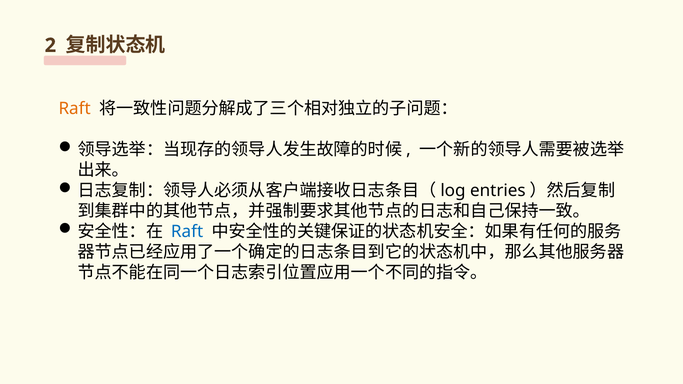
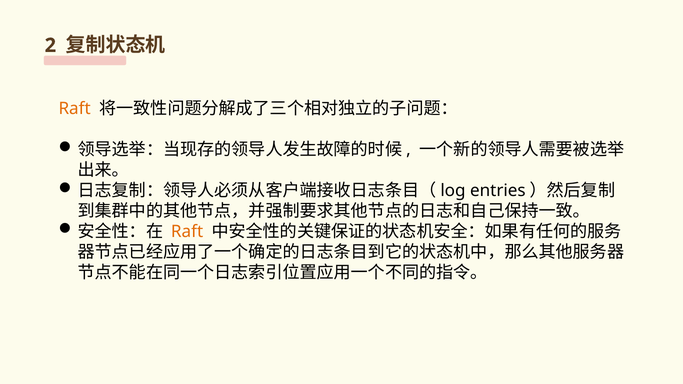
Raft colour: blue -> orange (187, 232)
